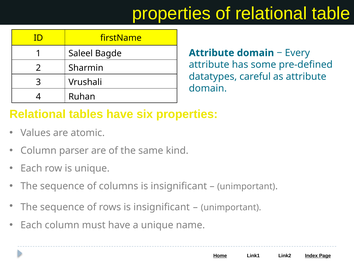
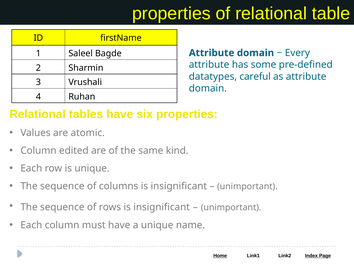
parser: parser -> edited (74, 150)
